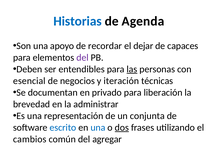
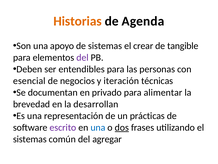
Historias colour: blue -> orange (78, 21)
de recordar: recordar -> sistemas (105, 46)
dejar: dejar -> crear (143, 46)
capaces: capaces -> tangible (183, 46)
las underline: present -> none (132, 69)
liberación: liberación -> alimentar (163, 92)
administrar: administrar -> desarrollan (96, 104)
conjunta: conjunta -> prácticas (147, 115)
escrito colour: blue -> purple (63, 127)
cambios: cambios -> sistemas (30, 139)
